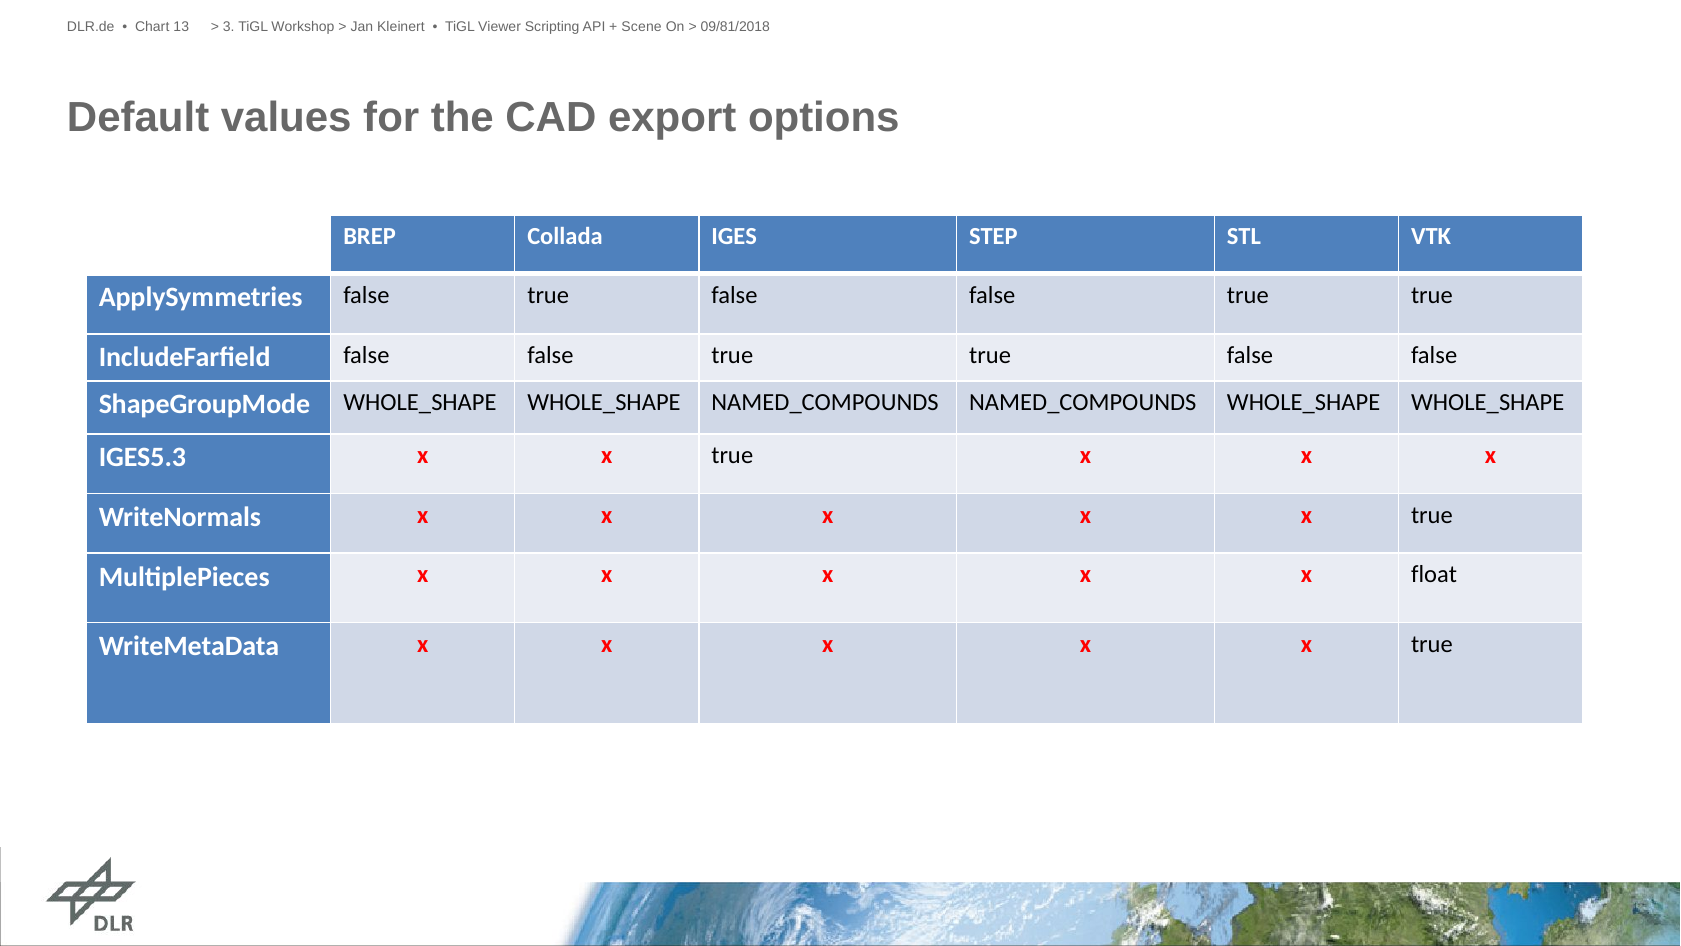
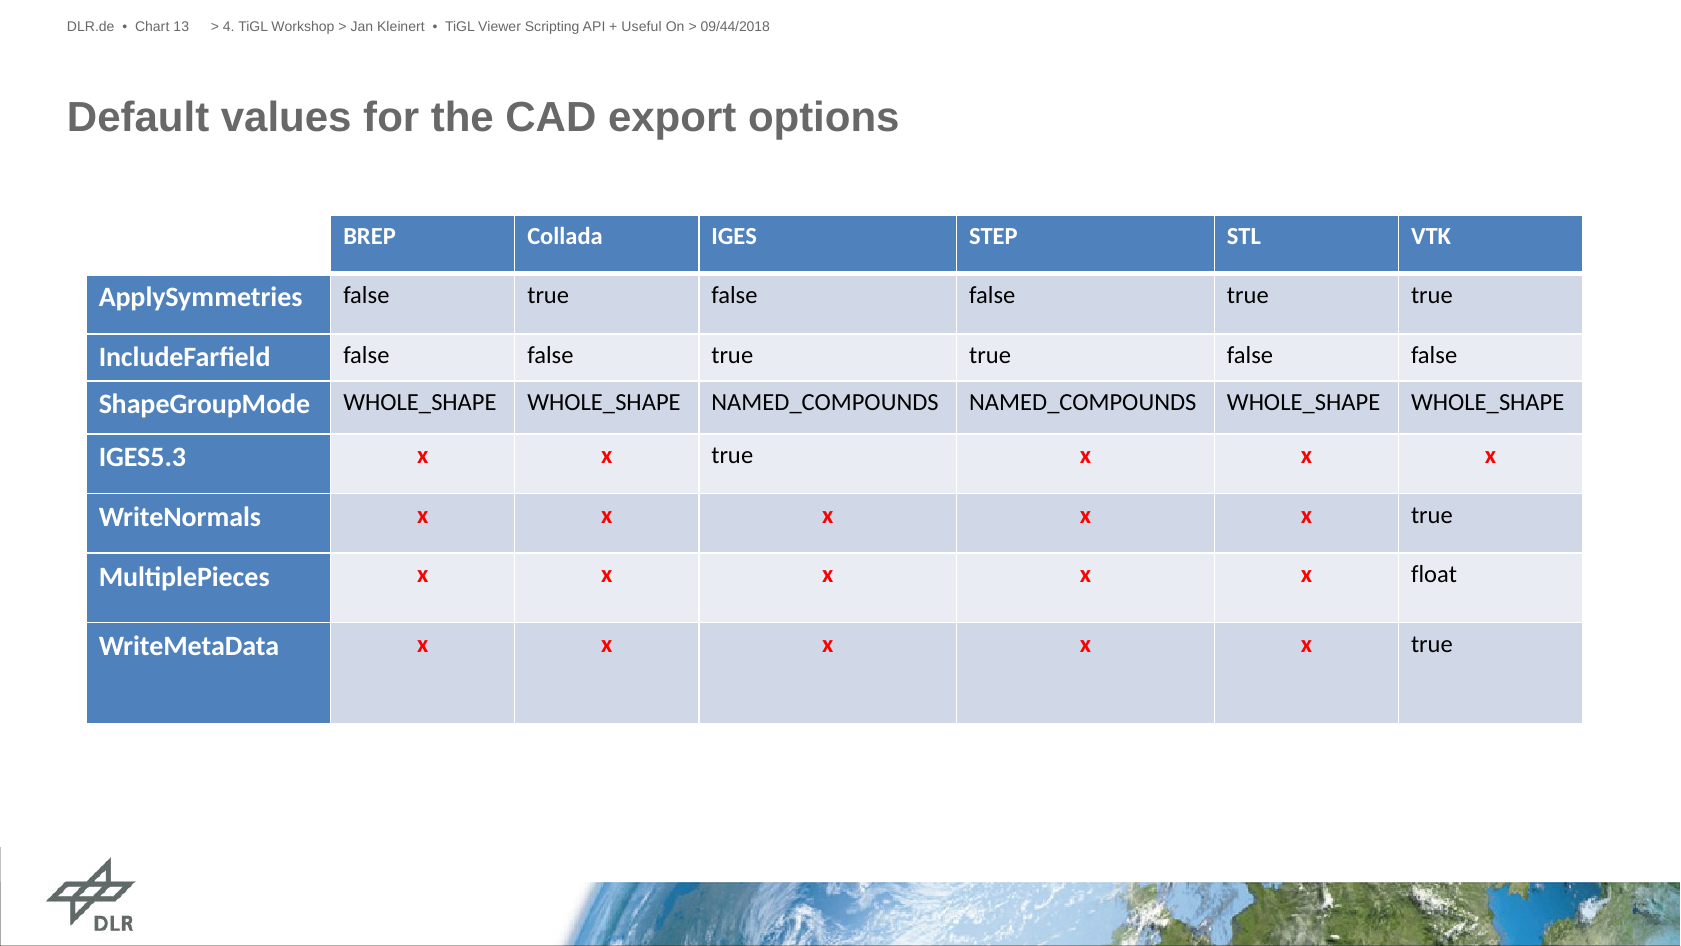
3: 3 -> 4 (229, 27)
Scene: Scene -> Useful (642, 27)
09/81/2018: 09/81/2018 -> 09/44/2018 (735, 27)
